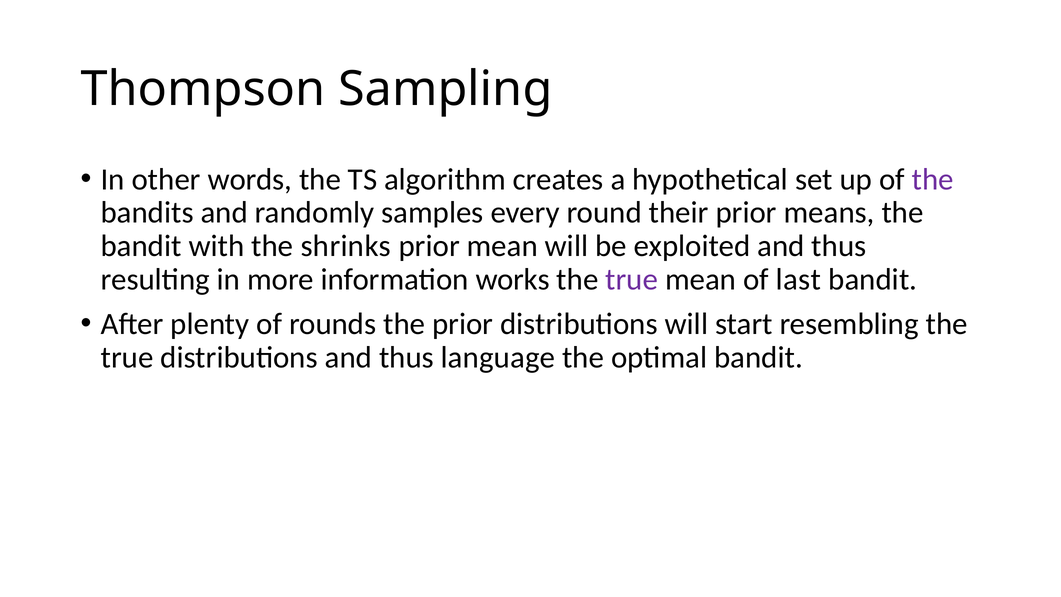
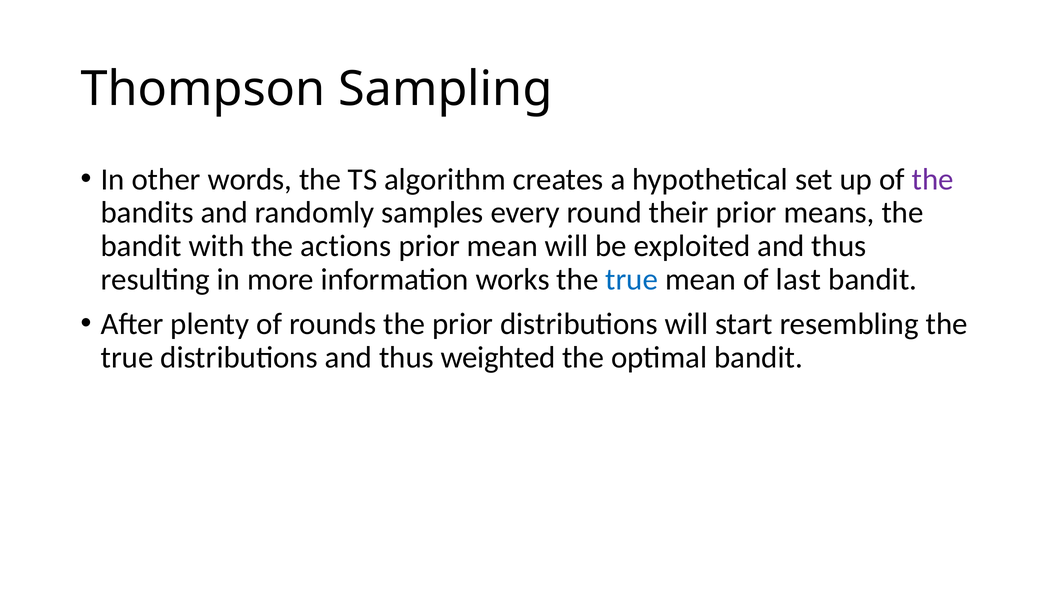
shrinks: shrinks -> actions (346, 246)
true colour: purple -> blue (632, 279)
language: language -> weighted (498, 357)
